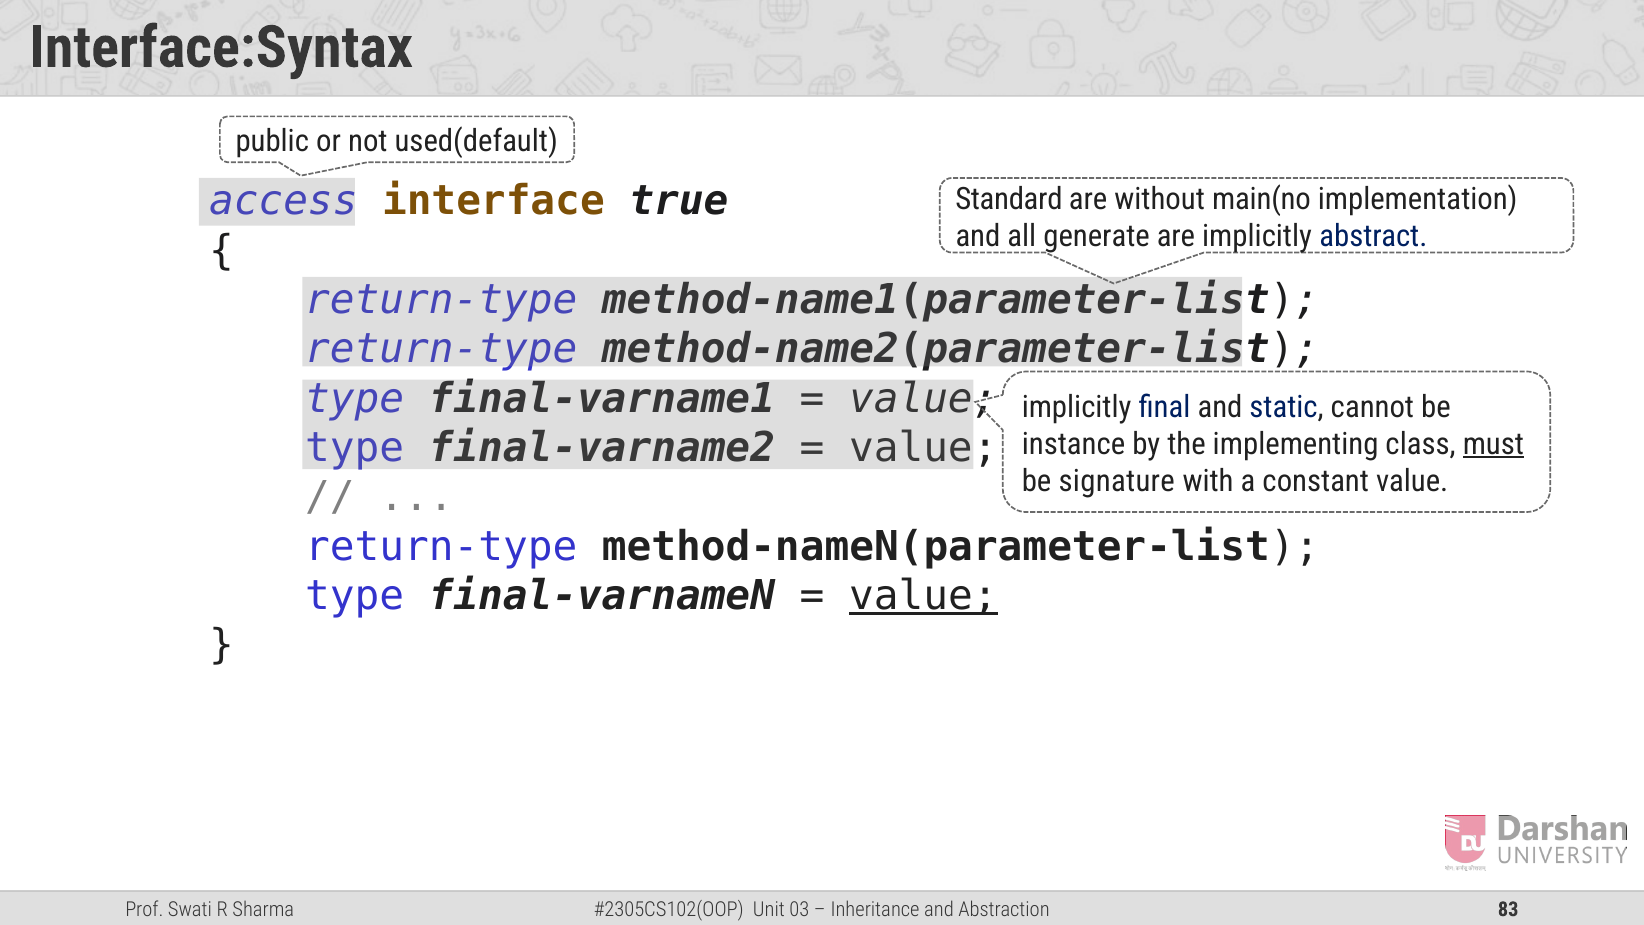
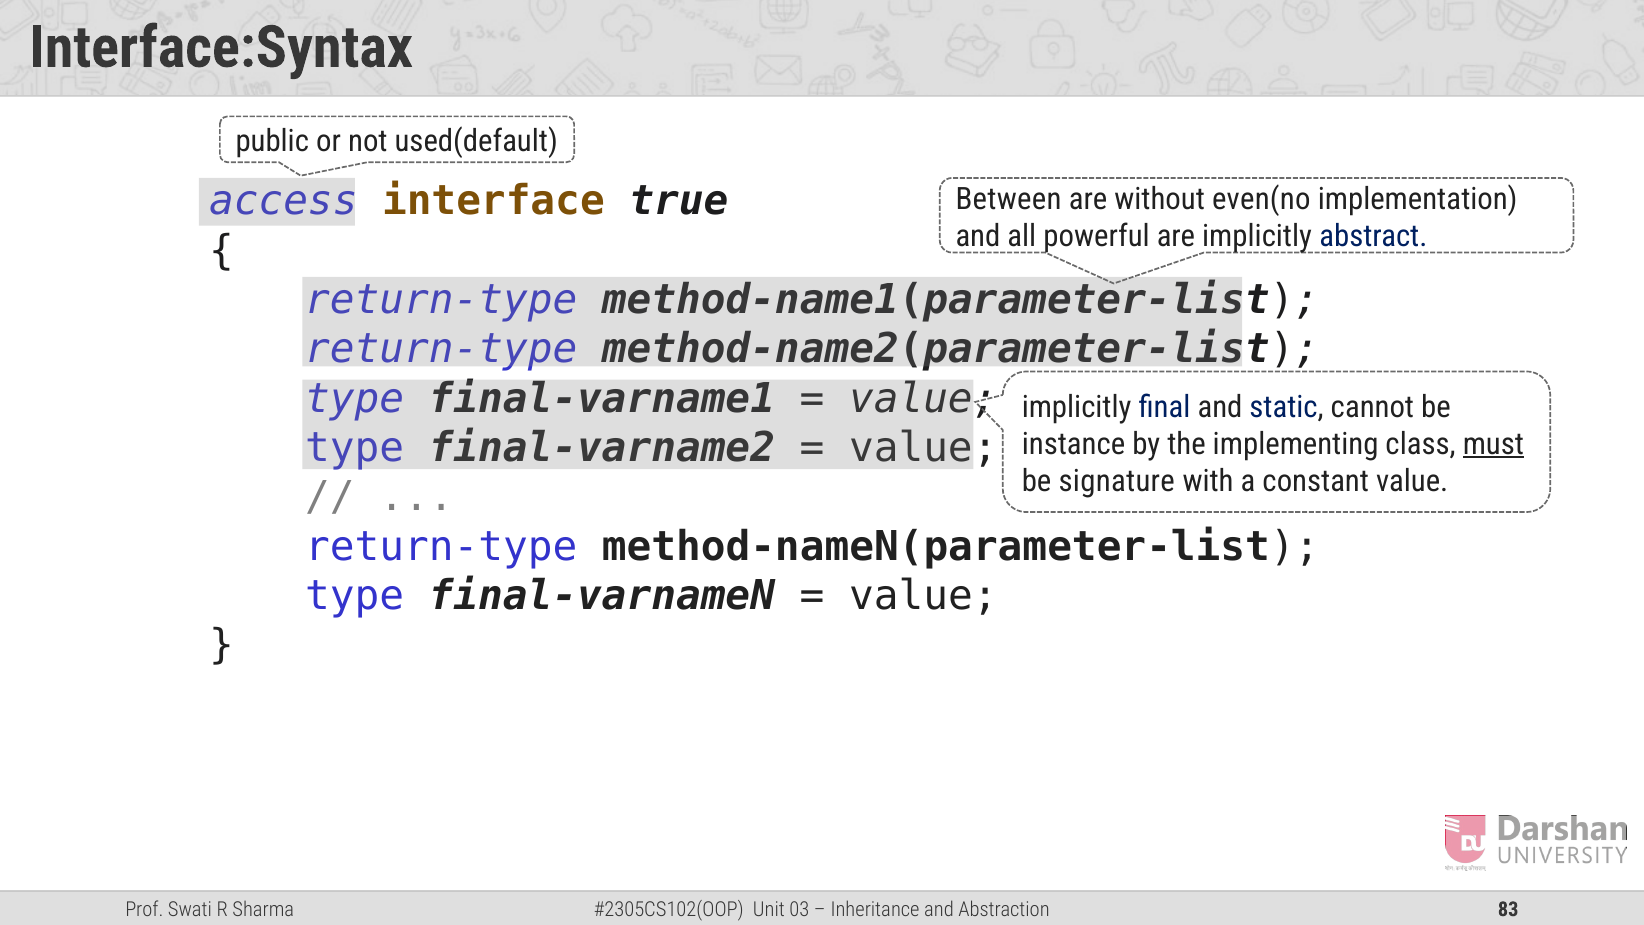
Standard: Standard -> Between (1009, 199)
main(no: main(no -> even(no (1261, 199)
generate: generate -> powerful (1097, 236)
value underline: present -> none (923, 596)
